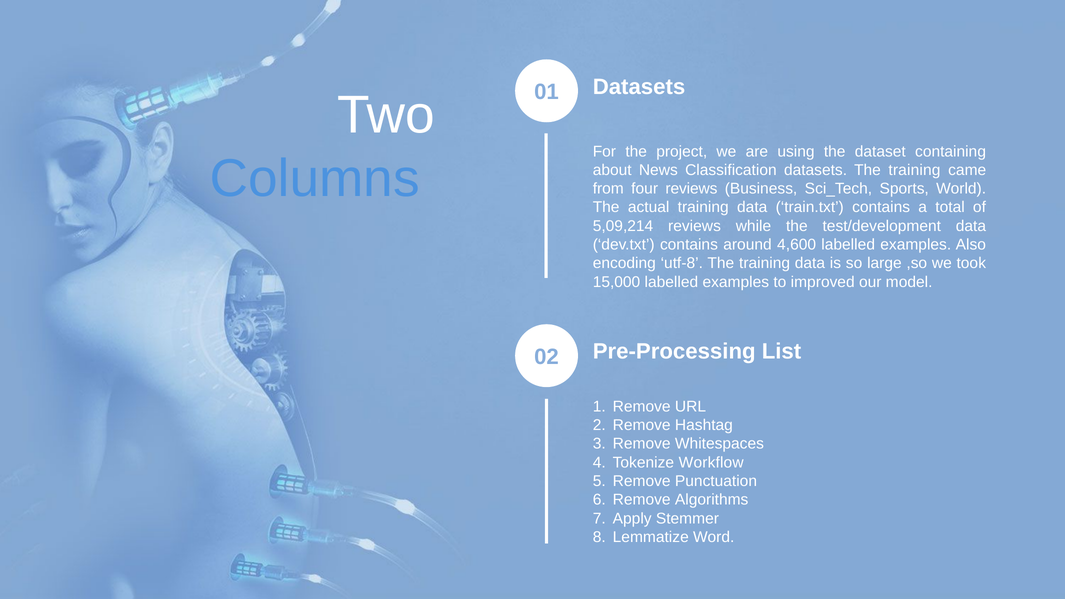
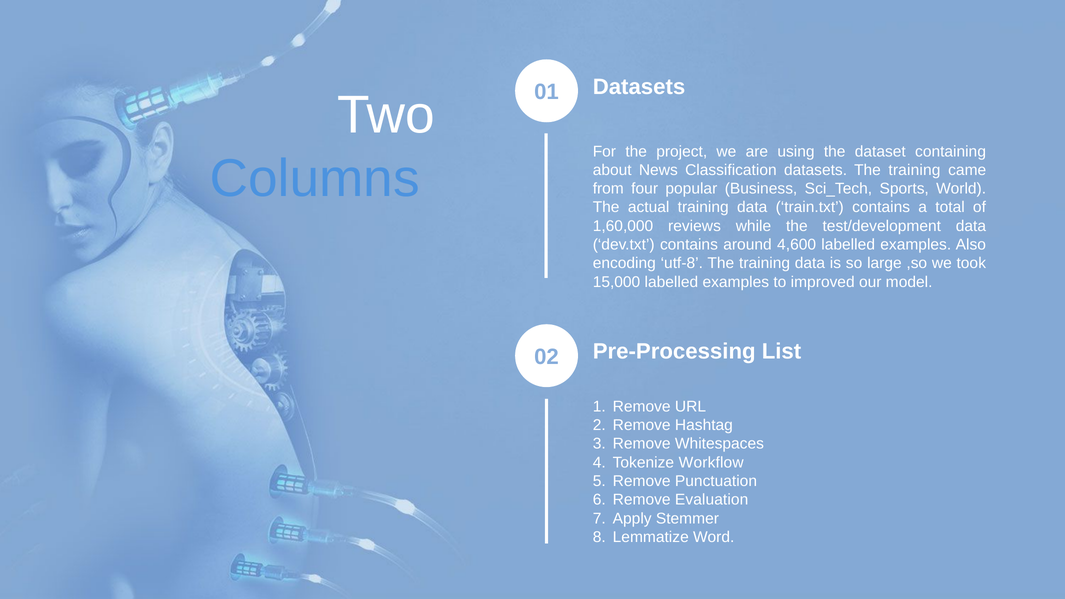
four reviews: reviews -> popular (691, 189)
5,09,214: 5,09,214 -> 1,60,000 (623, 226)
Algorithms: Algorithms -> Evaluation (712, 500)
